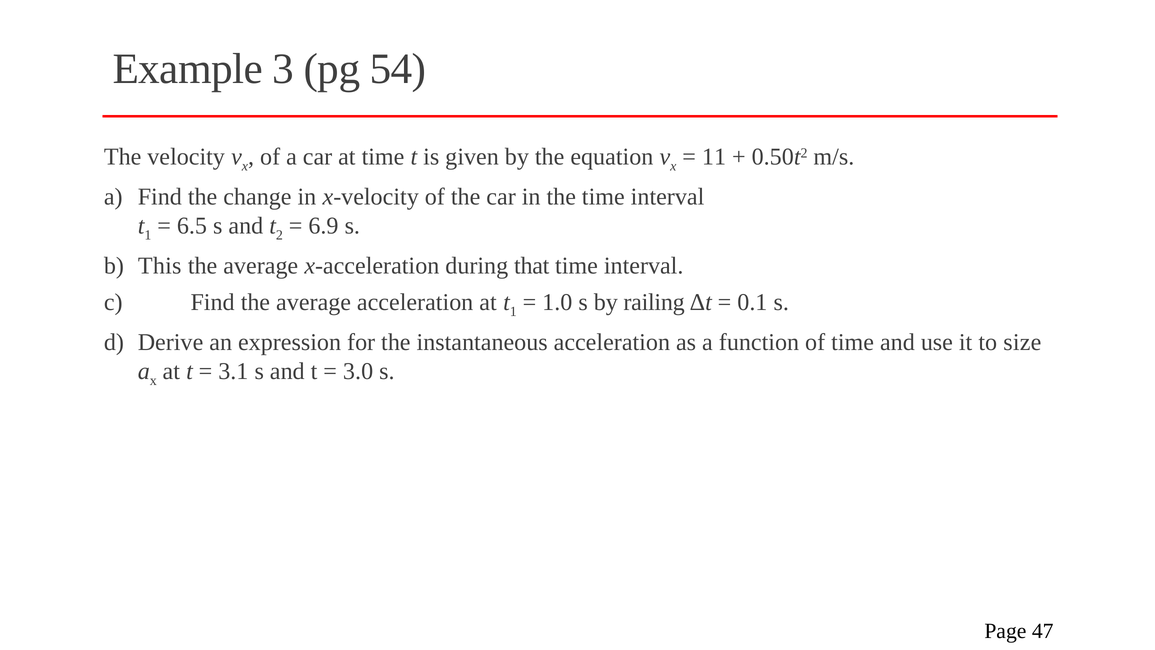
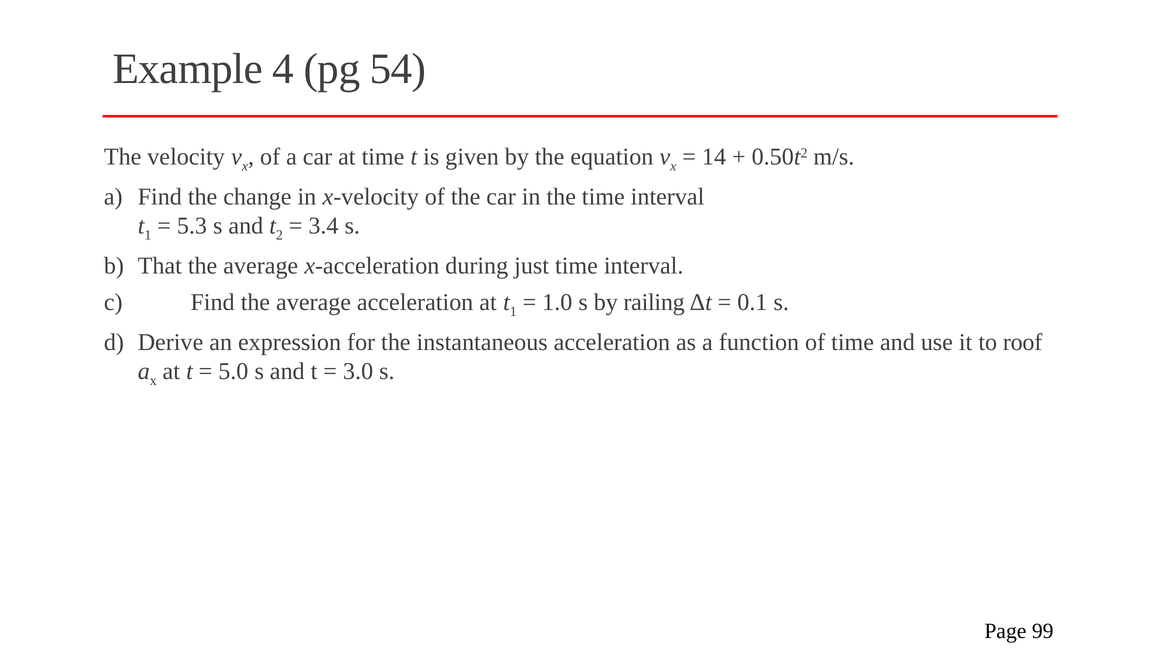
3: 3 -> 4 (283, 69)
11: 11 -> 14 (714, 157)
6.5: 6.5 -> 5.3 (192, 226)
6.9: 6.9 -> 3.4 (323, 226)
This: This -> That (160, 266)
that: that -> just (532, 266)
size: size -> roof (1023, 342)
3.1: 3.1 -> 5.0 (233, 371)
47: 47 -> 99 (1043, 631)
